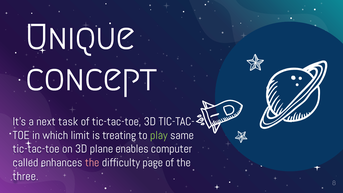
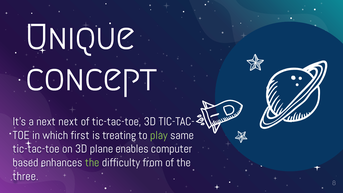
next task: task -> next (68, 121)
limit: limit -> first (80, 135)
called: called -> based (25, 163)
the colour: pink -> light green (92, 163)
page: page -> from (153, 163)
